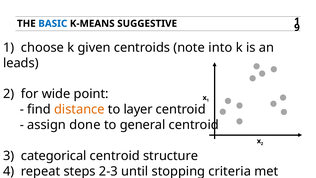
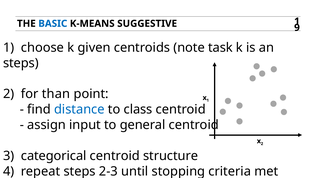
into: into -> task (220, 47)
leads: leads -> steps (21, 63)
wide: wide -> than (56, 94)
distance colour: orange -> blue (79, 109)
layer: layer -> class (138, 109)
done: done -> input (85, 125)
